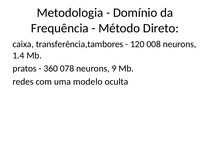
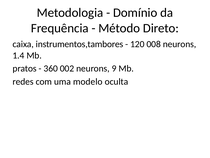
transferência,tambores: transferência,tambores -> instrumentos,tambores (80, 44)
078: 078 -> 002 (67, 68)
